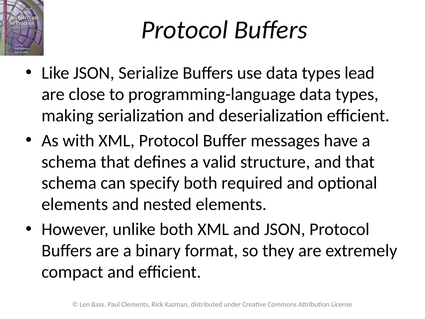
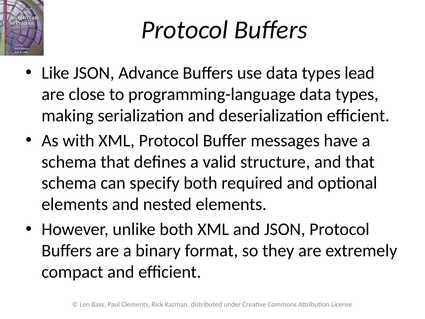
Serialize: Serialize -> Advance (149, 73)
